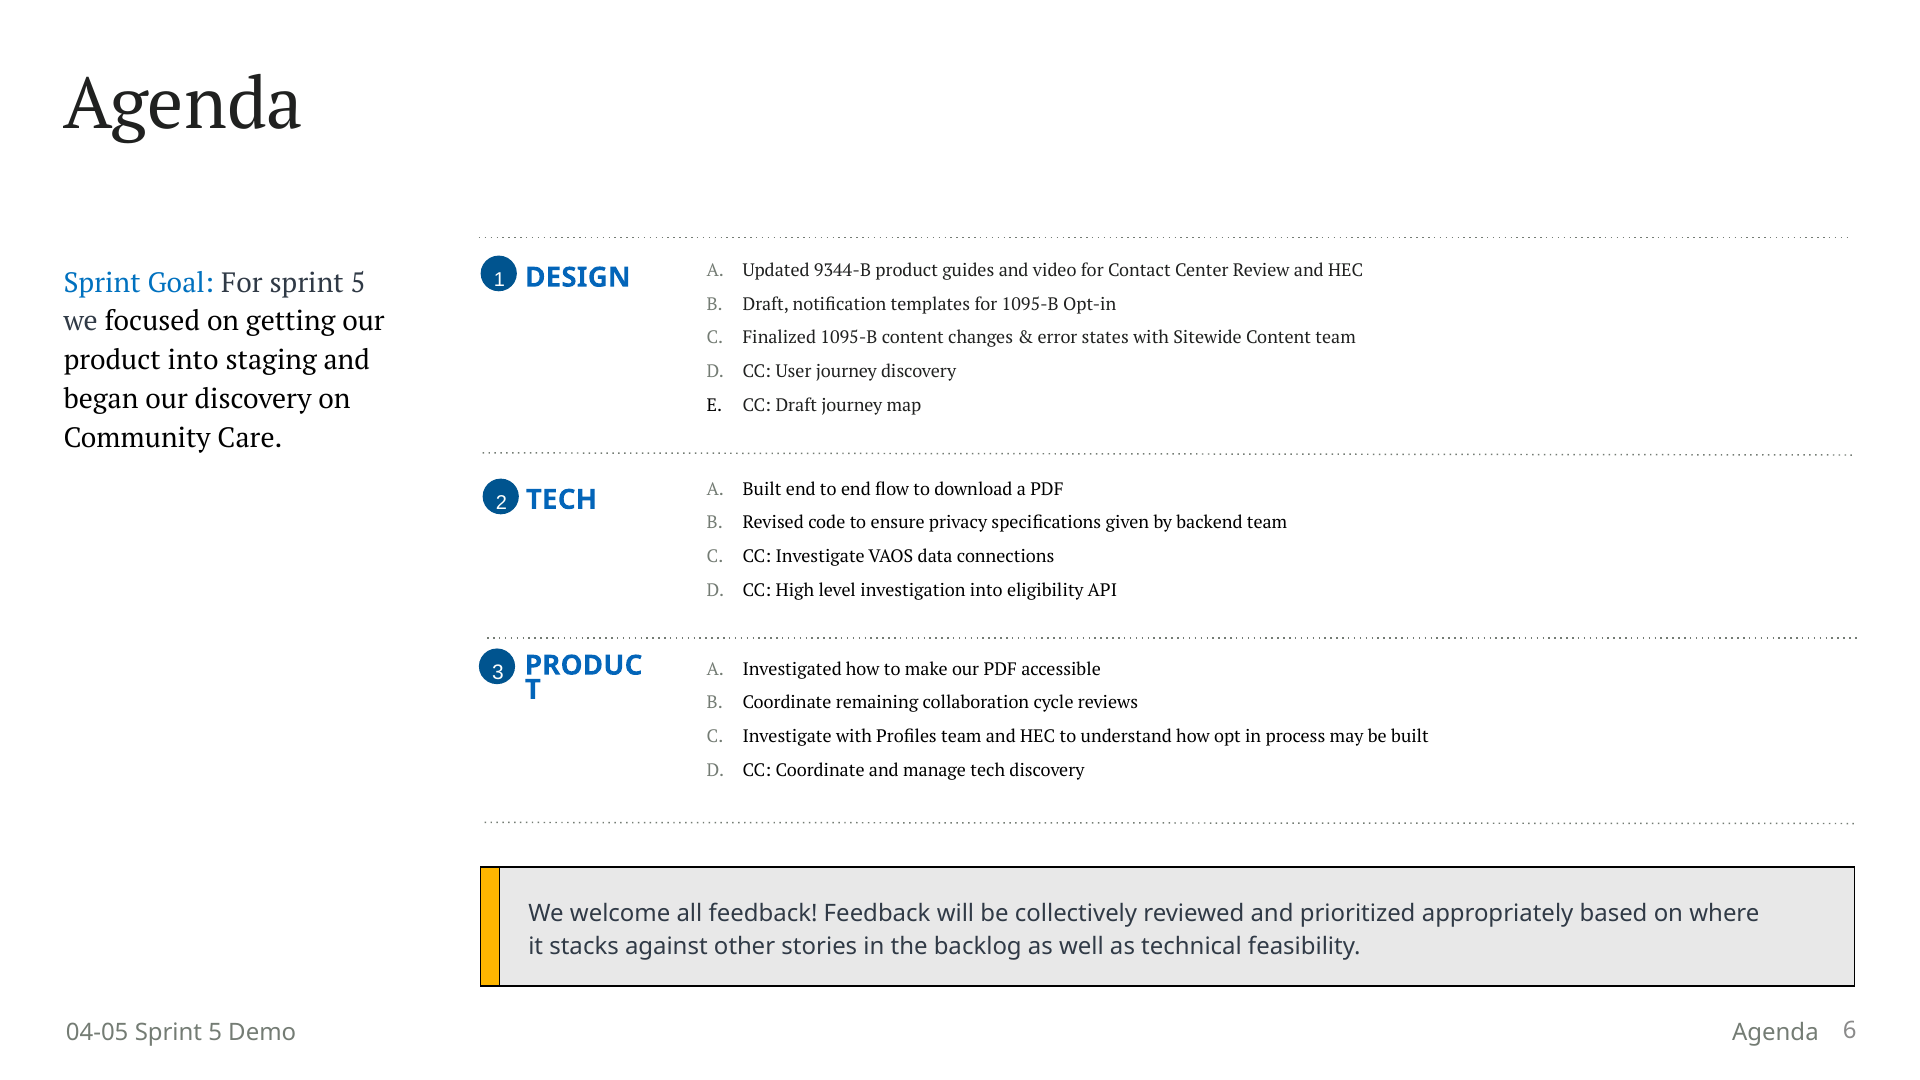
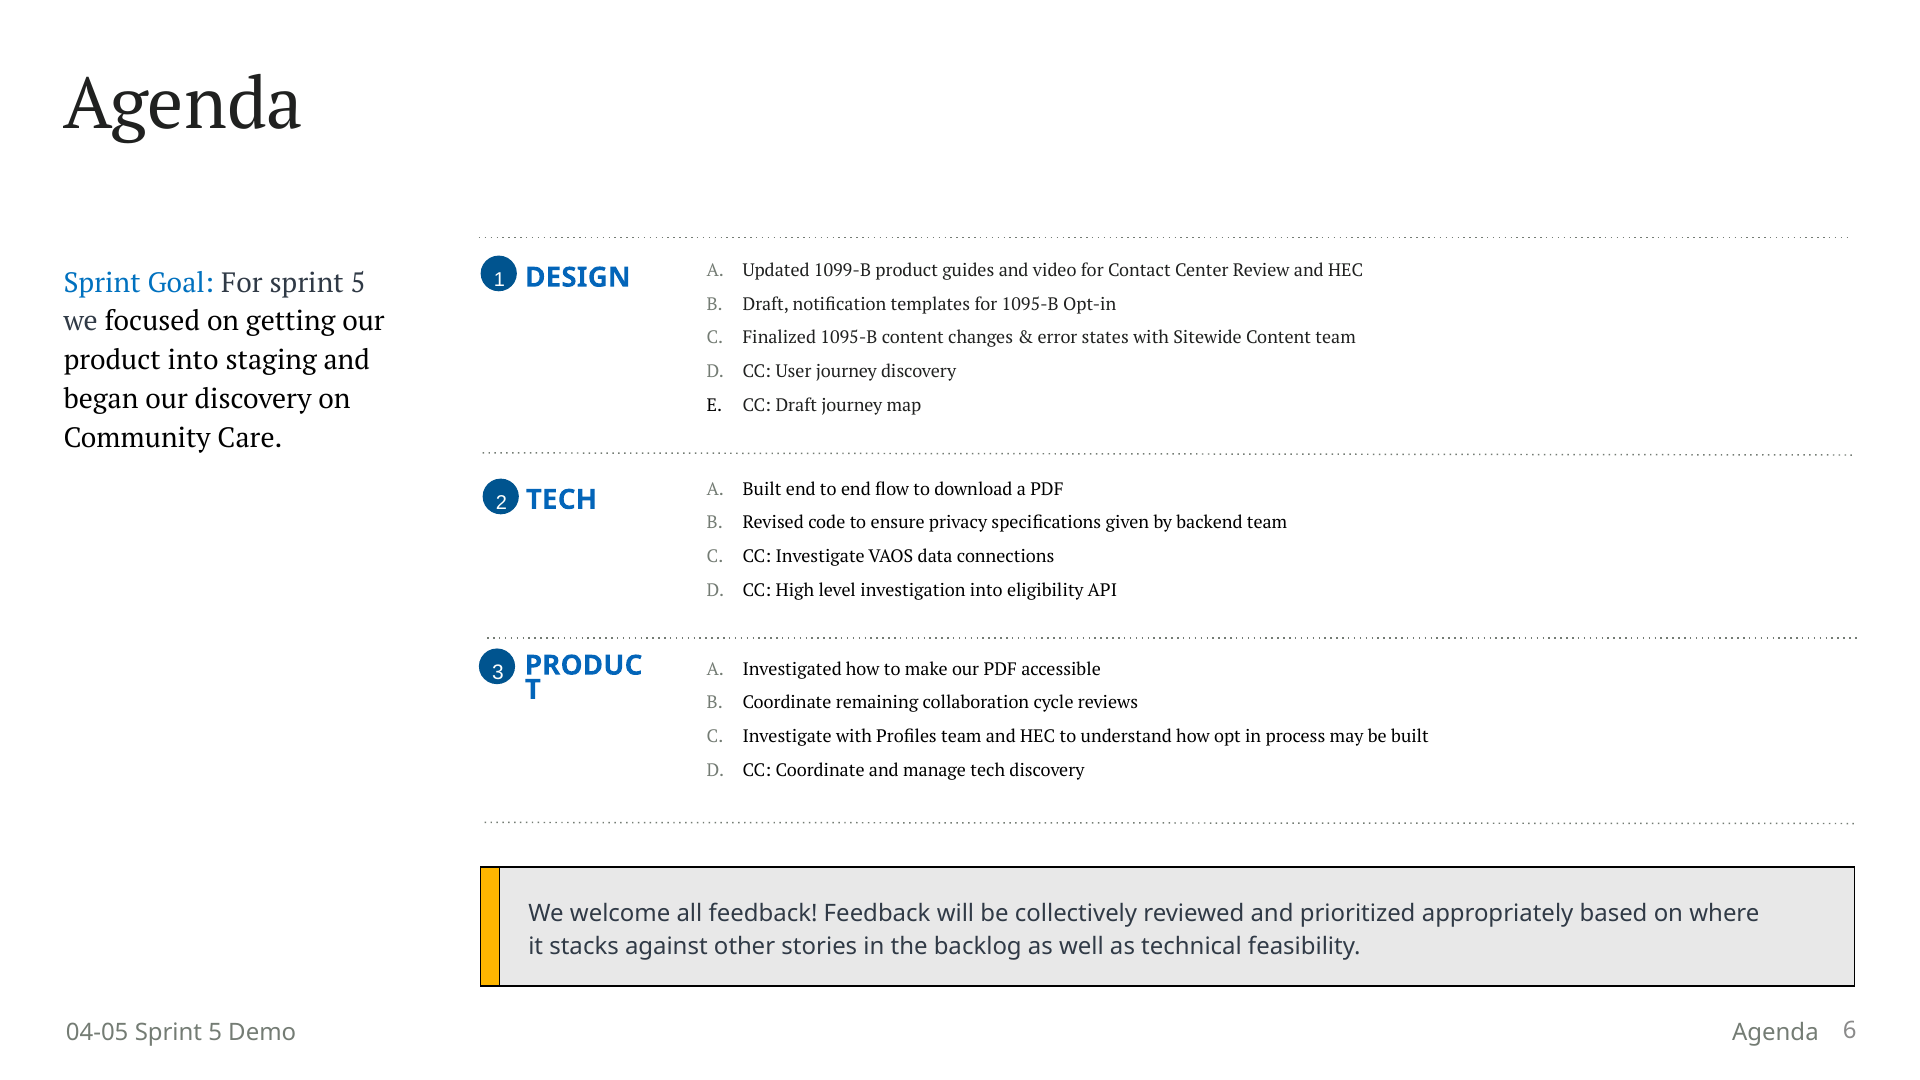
9344-B: 9344-B -> 1099-B (843, 271)
